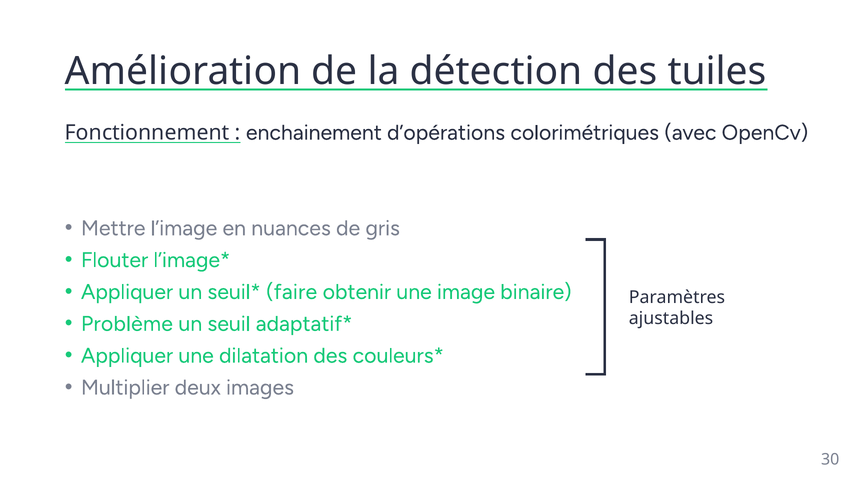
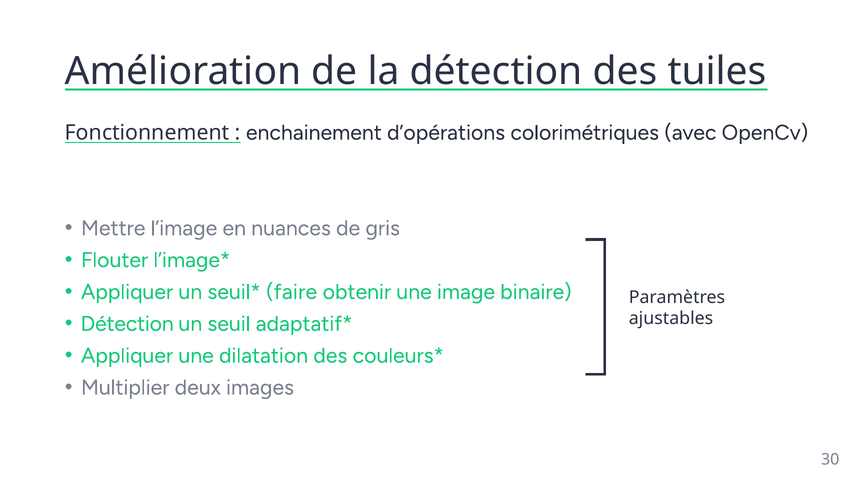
Problème: Problème -> Détection (127, 324)
